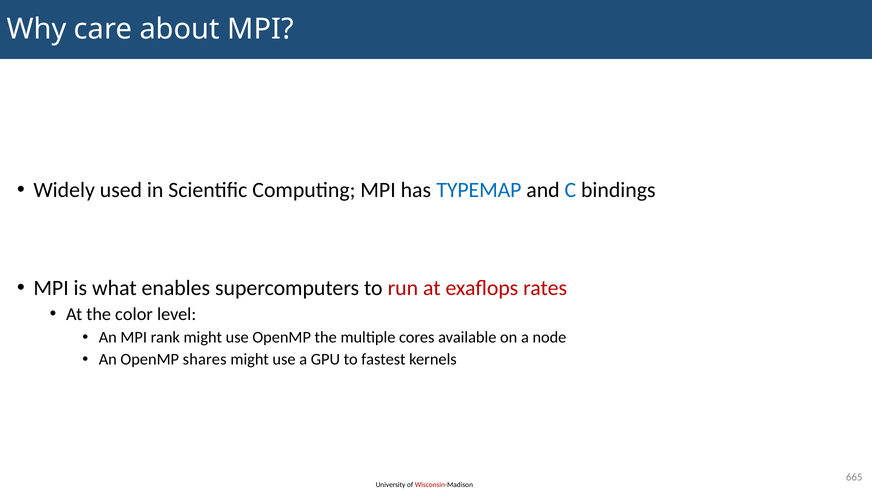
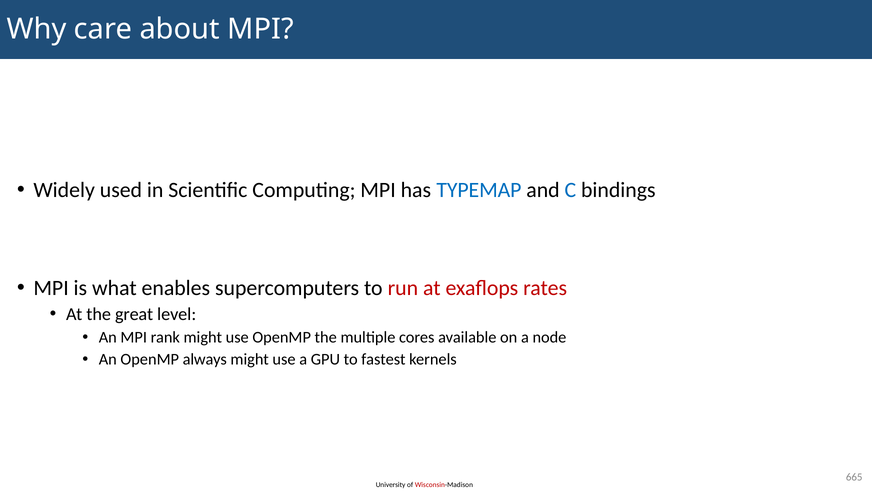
color: color -> great (134, 314)
shares: shares -> always (205, 359)
